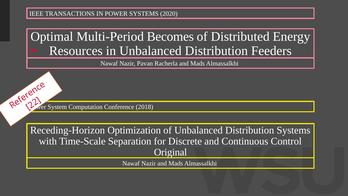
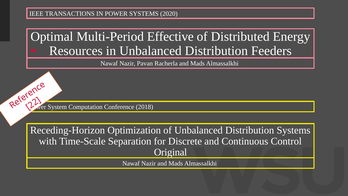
Becomes: Becomes -> Effective (170, 37)
